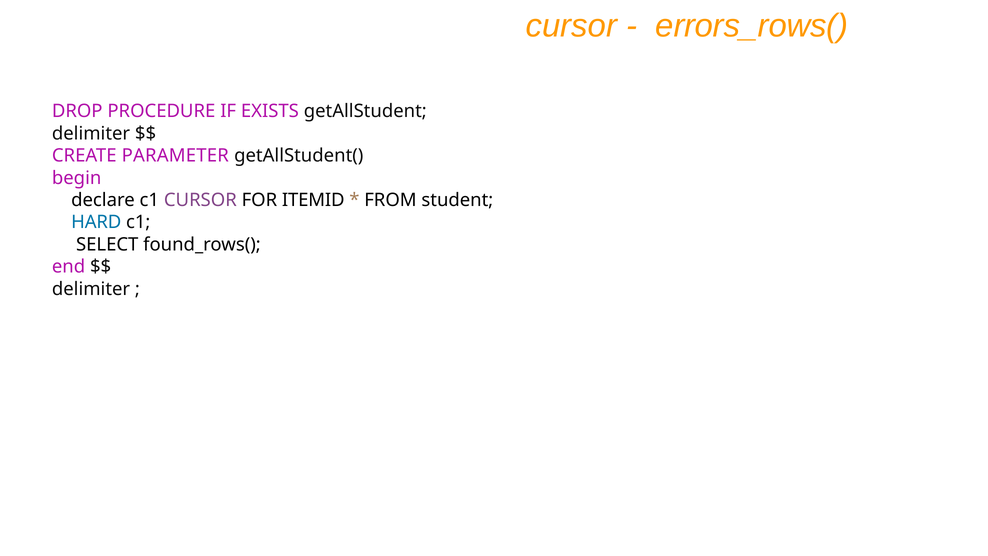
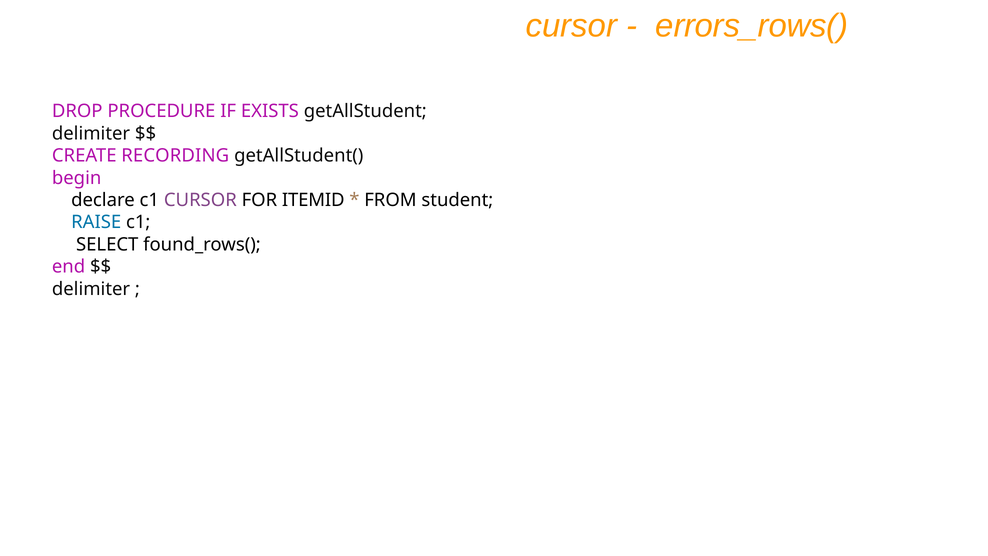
PARAMETER: PARAMETER -> RECORDING (175, 156)
HARD: HARD -> RAISE (96, 222)
